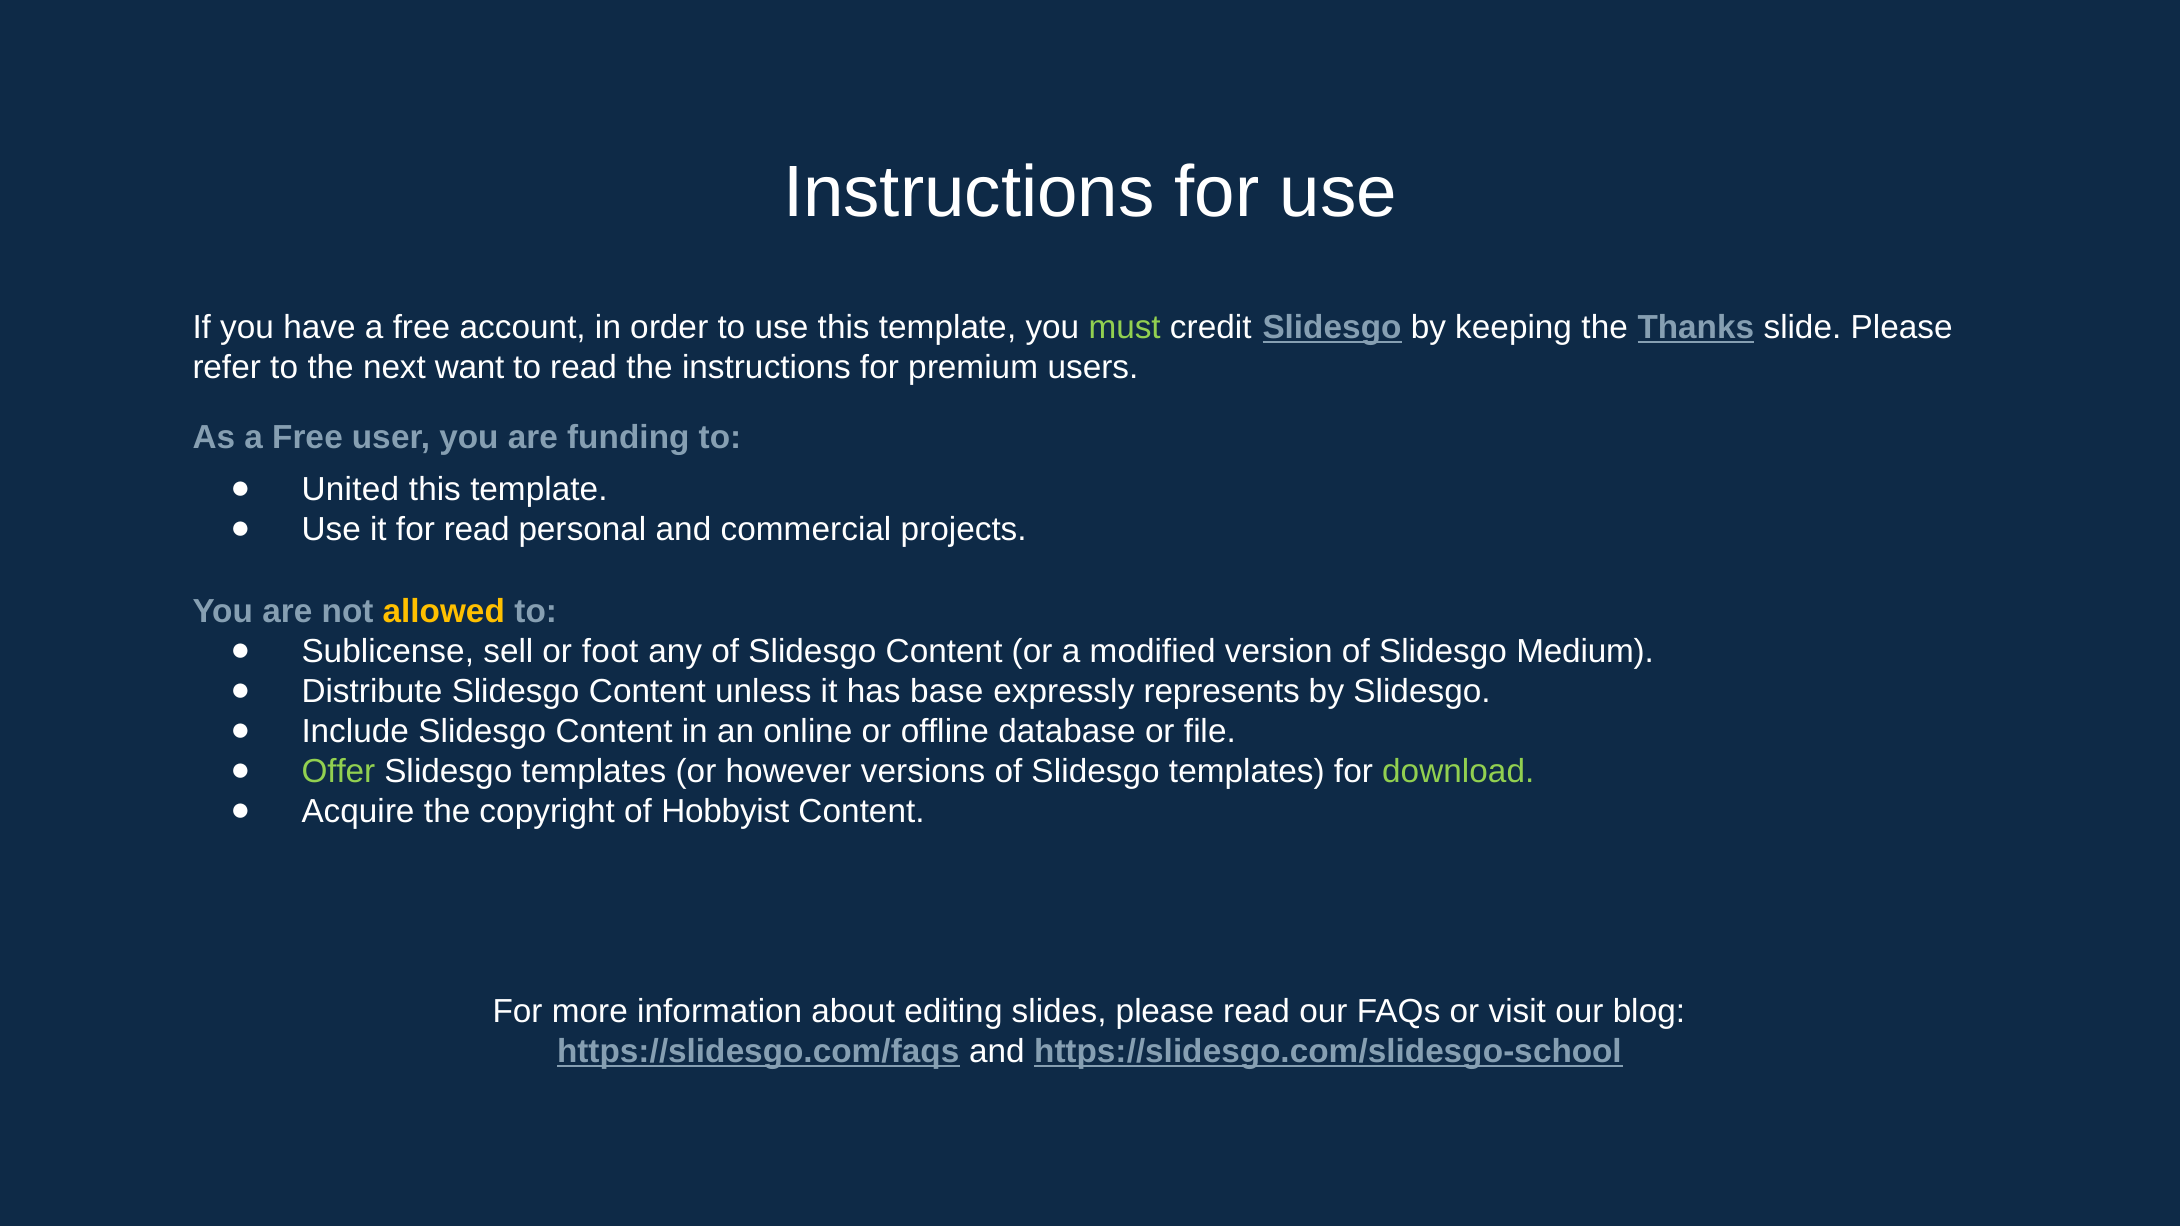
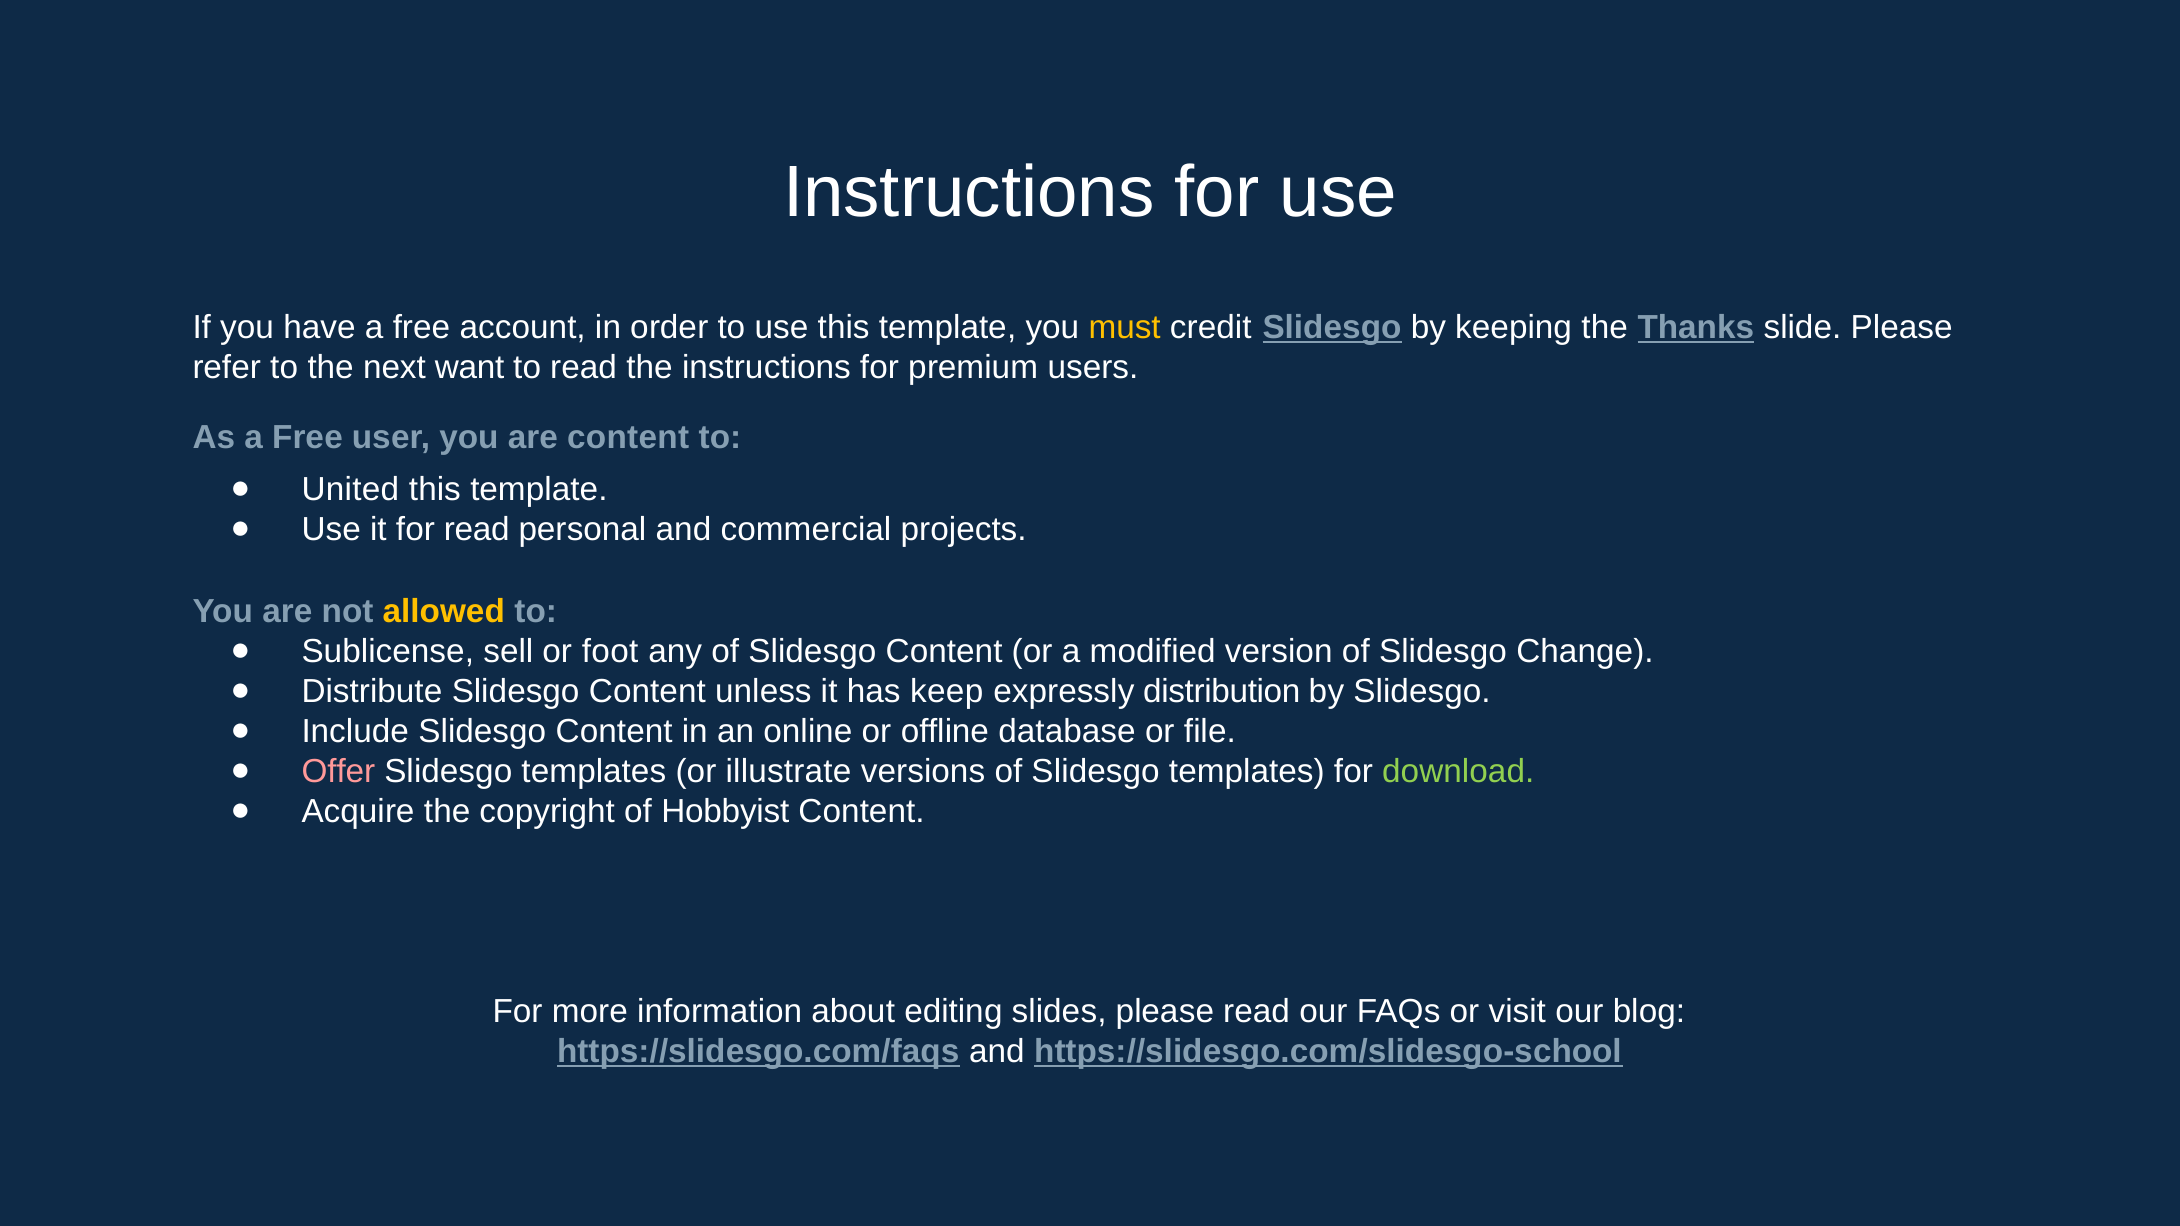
must colour: light green -> yellow (1125, 327)
are funding: funding -> content (628, 438)
Medium: Medium -> Change (1585, 652)
base: base -> keep (947, 692)
represents: represents -> distribution (1222, 692)
Offer colour: light green -> pink (338, 772)
however: however -> illustrate (788, 772)
